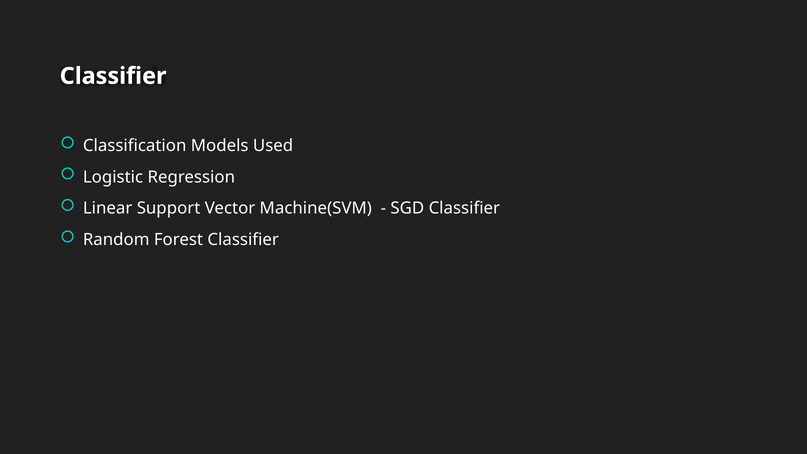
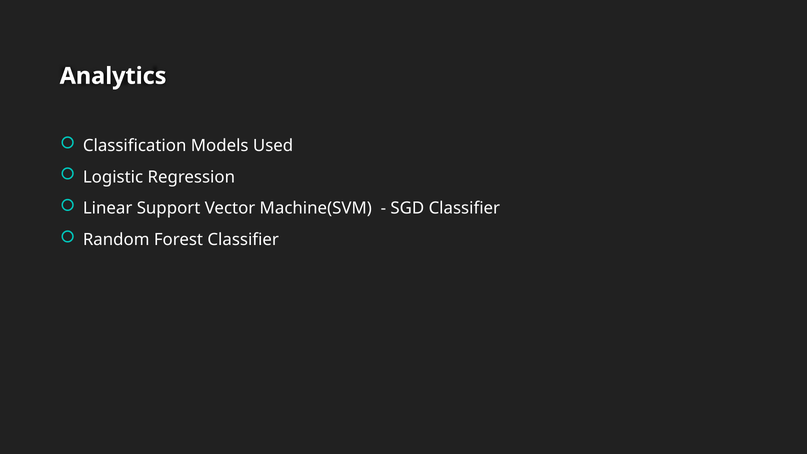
Classifier: Classifier -> Analytics (113, 76)
